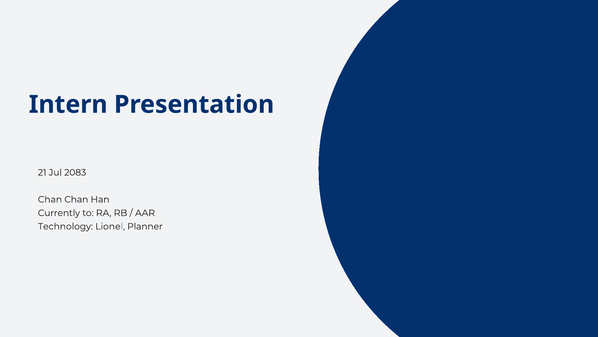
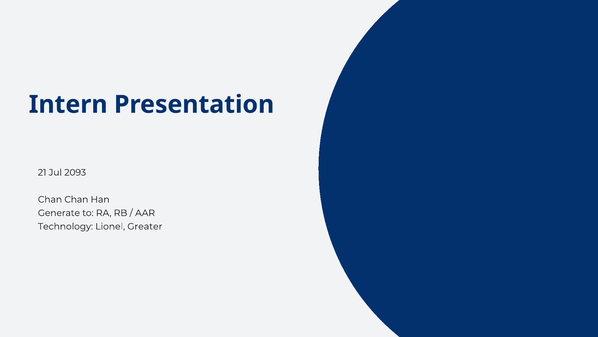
2083: 2083 -> 2093 (75, 172)
Currently: Currently -> Generate (59, 213)
Planner: Planner -> Greater (145, 226)
